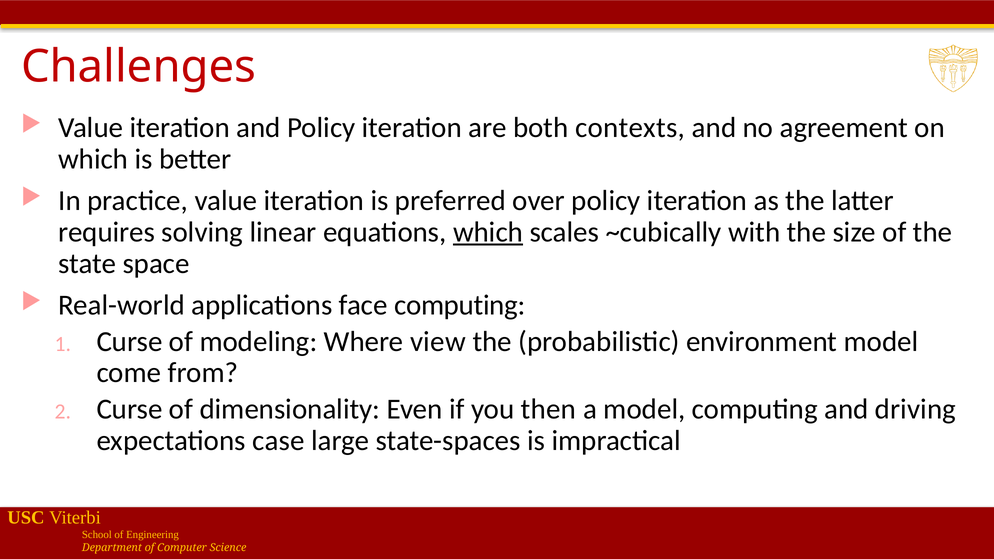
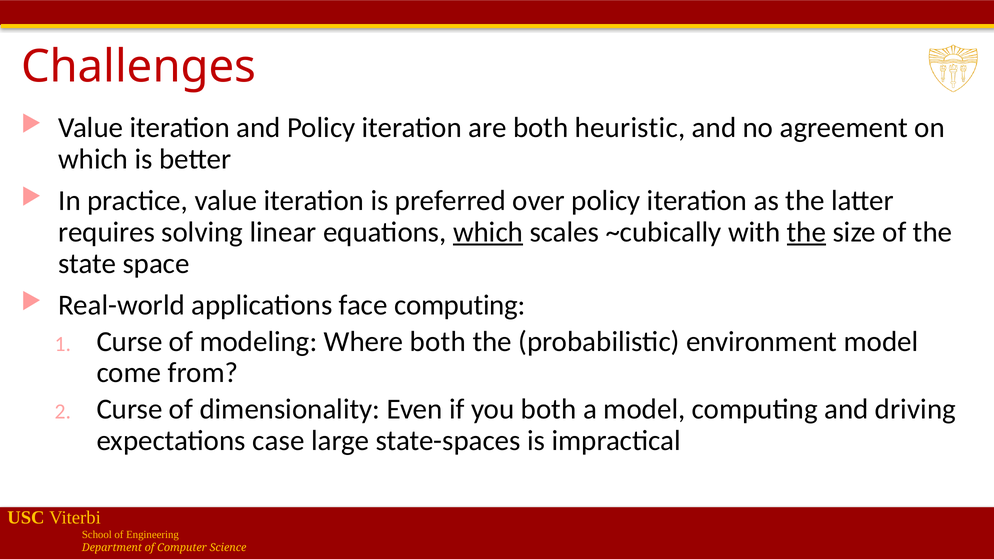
contexts: contexts -> heuristic (630, 128)
the underline: none -> present (806, 232)
Where view: view -> both (438, 342)
you then: then -> both (549, 409)
